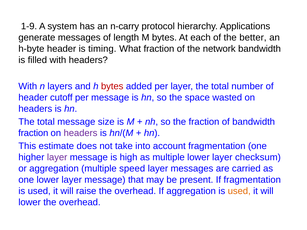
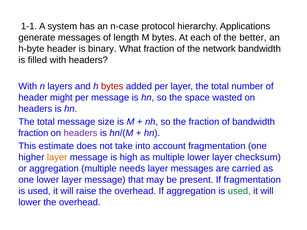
1-9: 1-9 -> 1-1 (29, 26)
n-carry: n-carry -> n-case (125, 26)
timing: timing -> binary (102, 49)
cutoff: cutoff -> might (61, 98)
layer colour: purple -> orange (57, 158)
speed: speed -> needs (132, 169)
used colour: orange -> green (239, 191)
